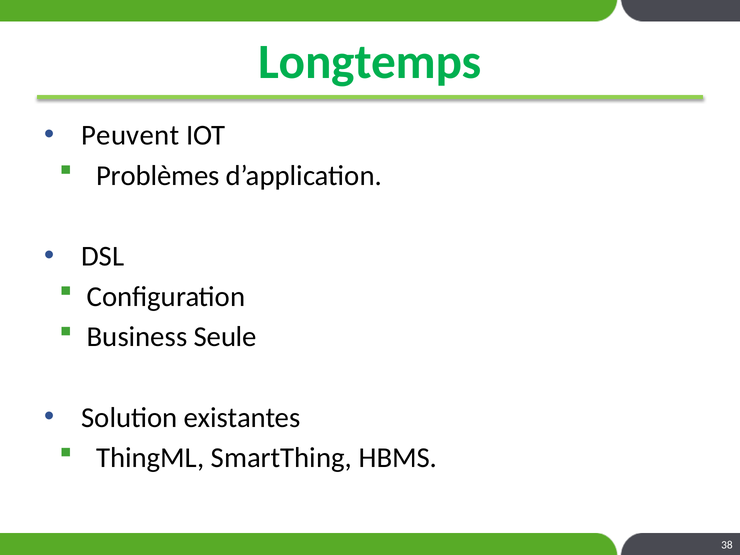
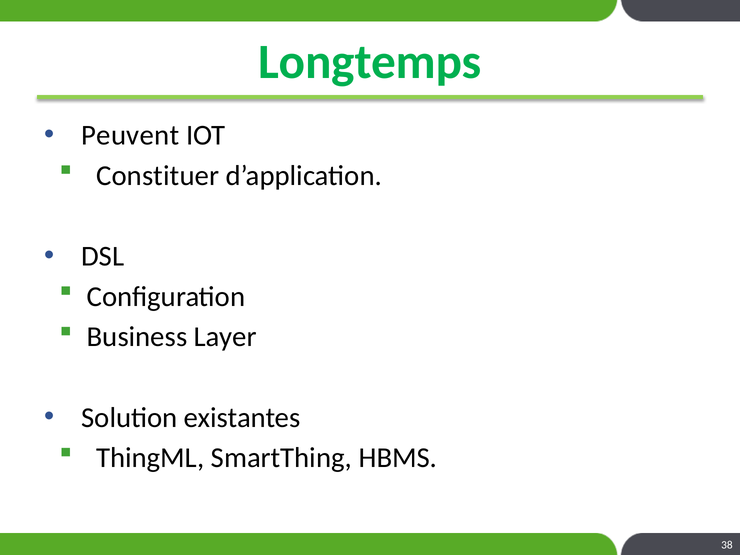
Problèmes: Problèmes -> Constituer (158, 176)
Seule: Seule -> Layer (225, 337)
